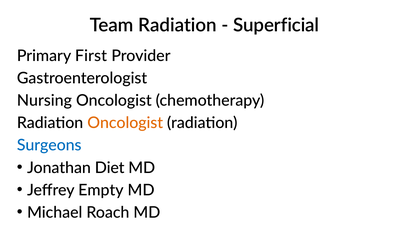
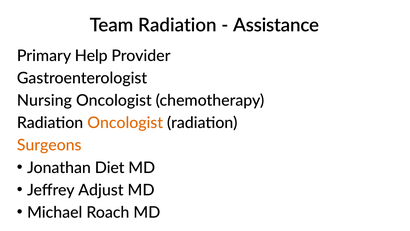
Superficial: Superficial -> Assistance (276, 25)
First: First -> Help (91, 56)
Surgeons colour: blue -> orange (49, 145)
Empty: Empty -> Adjust (101, 190)
